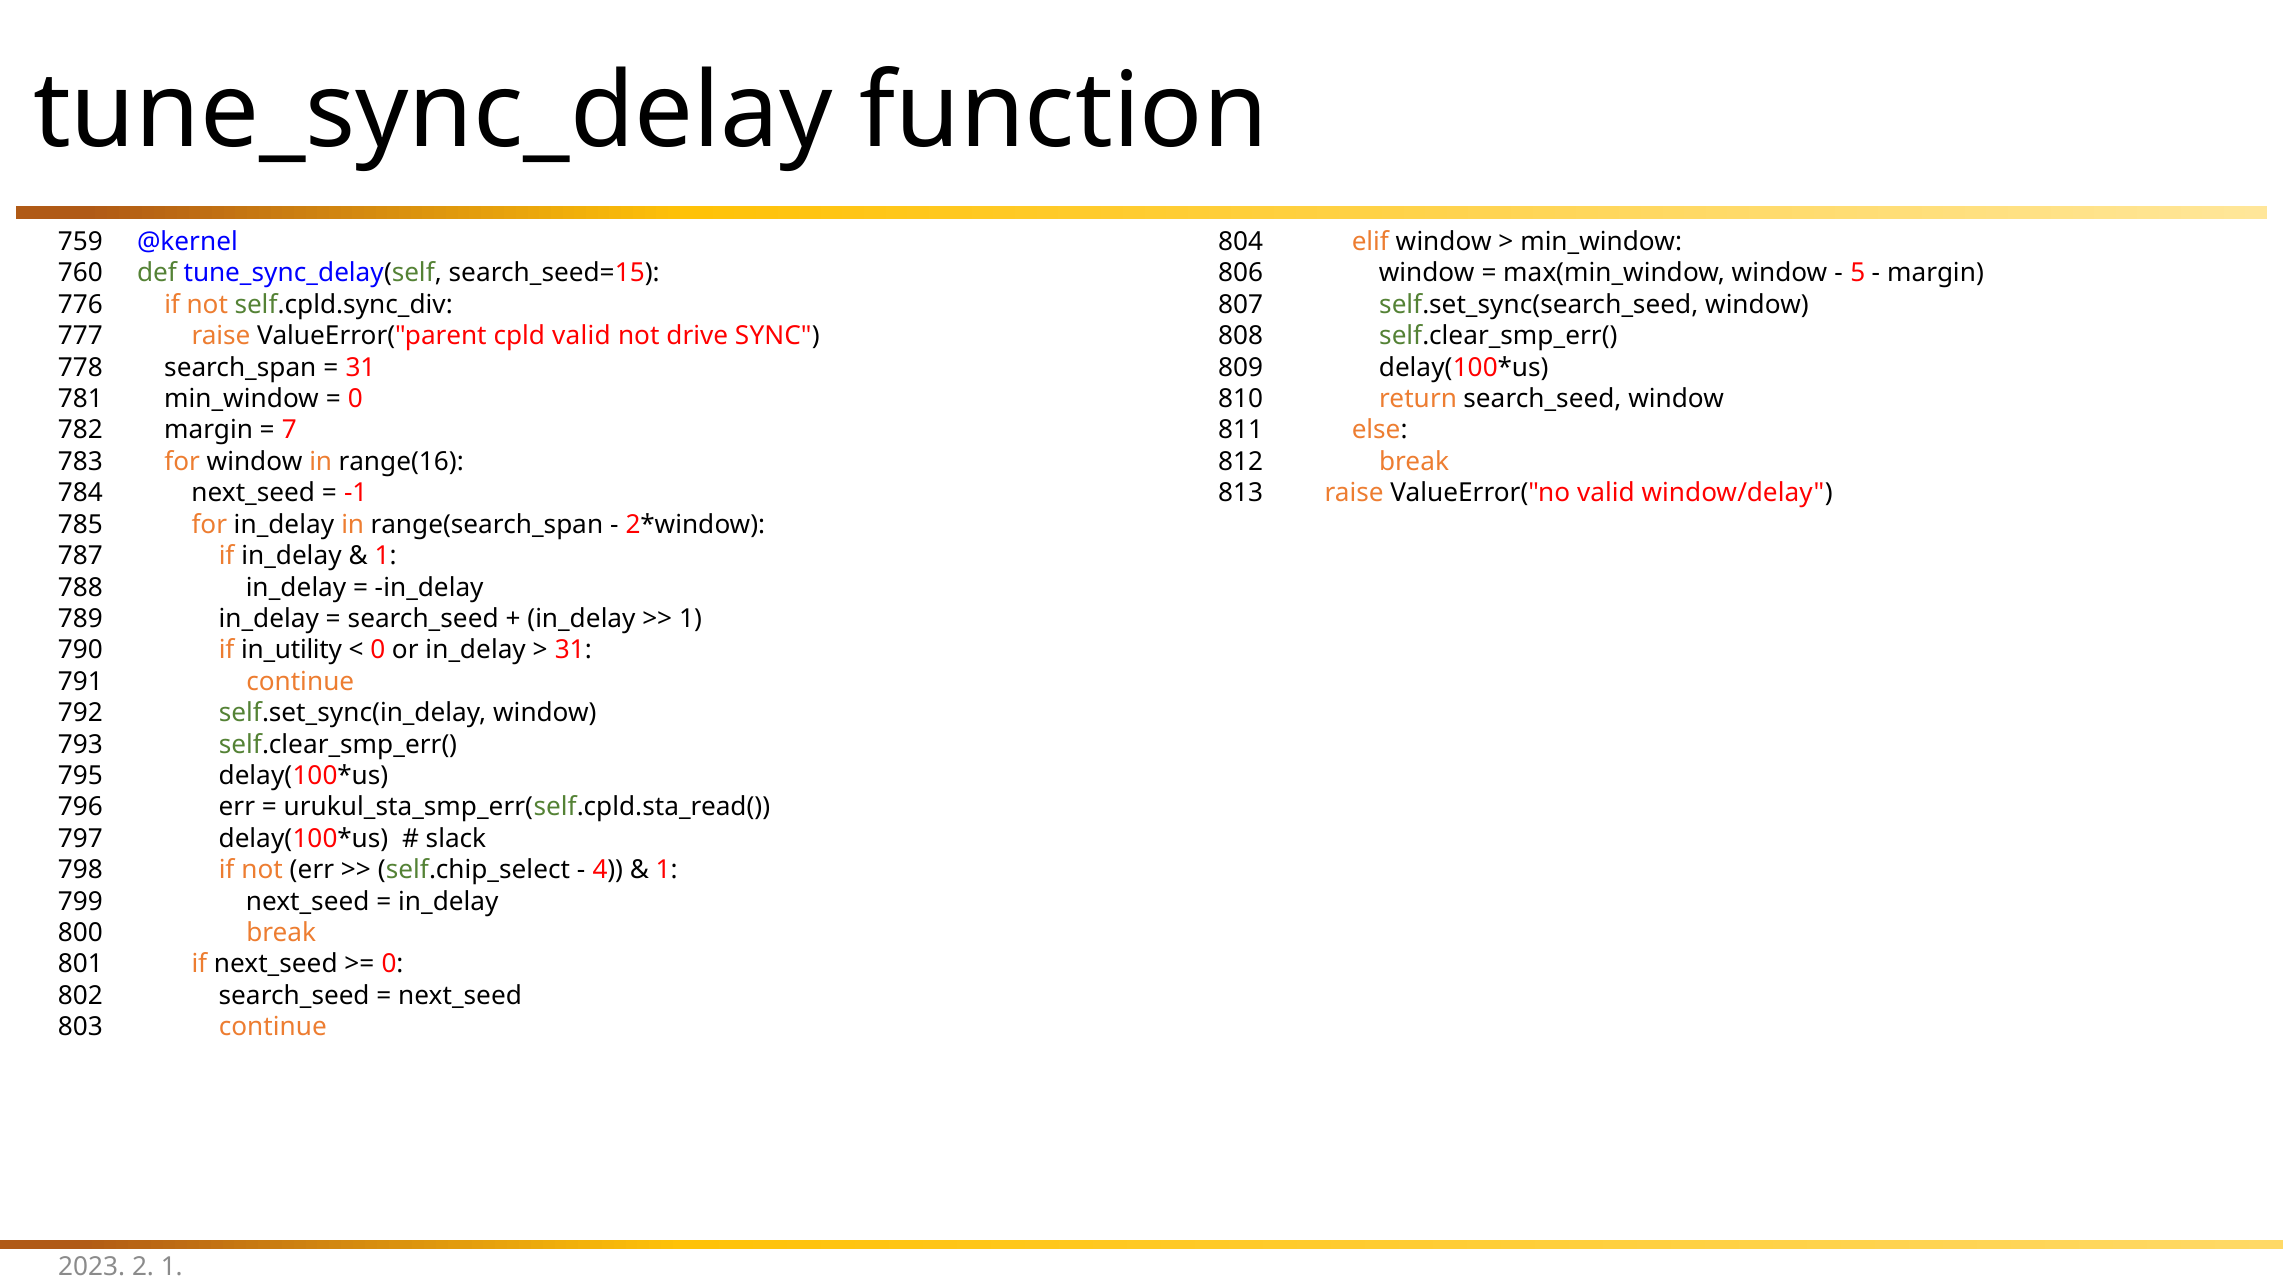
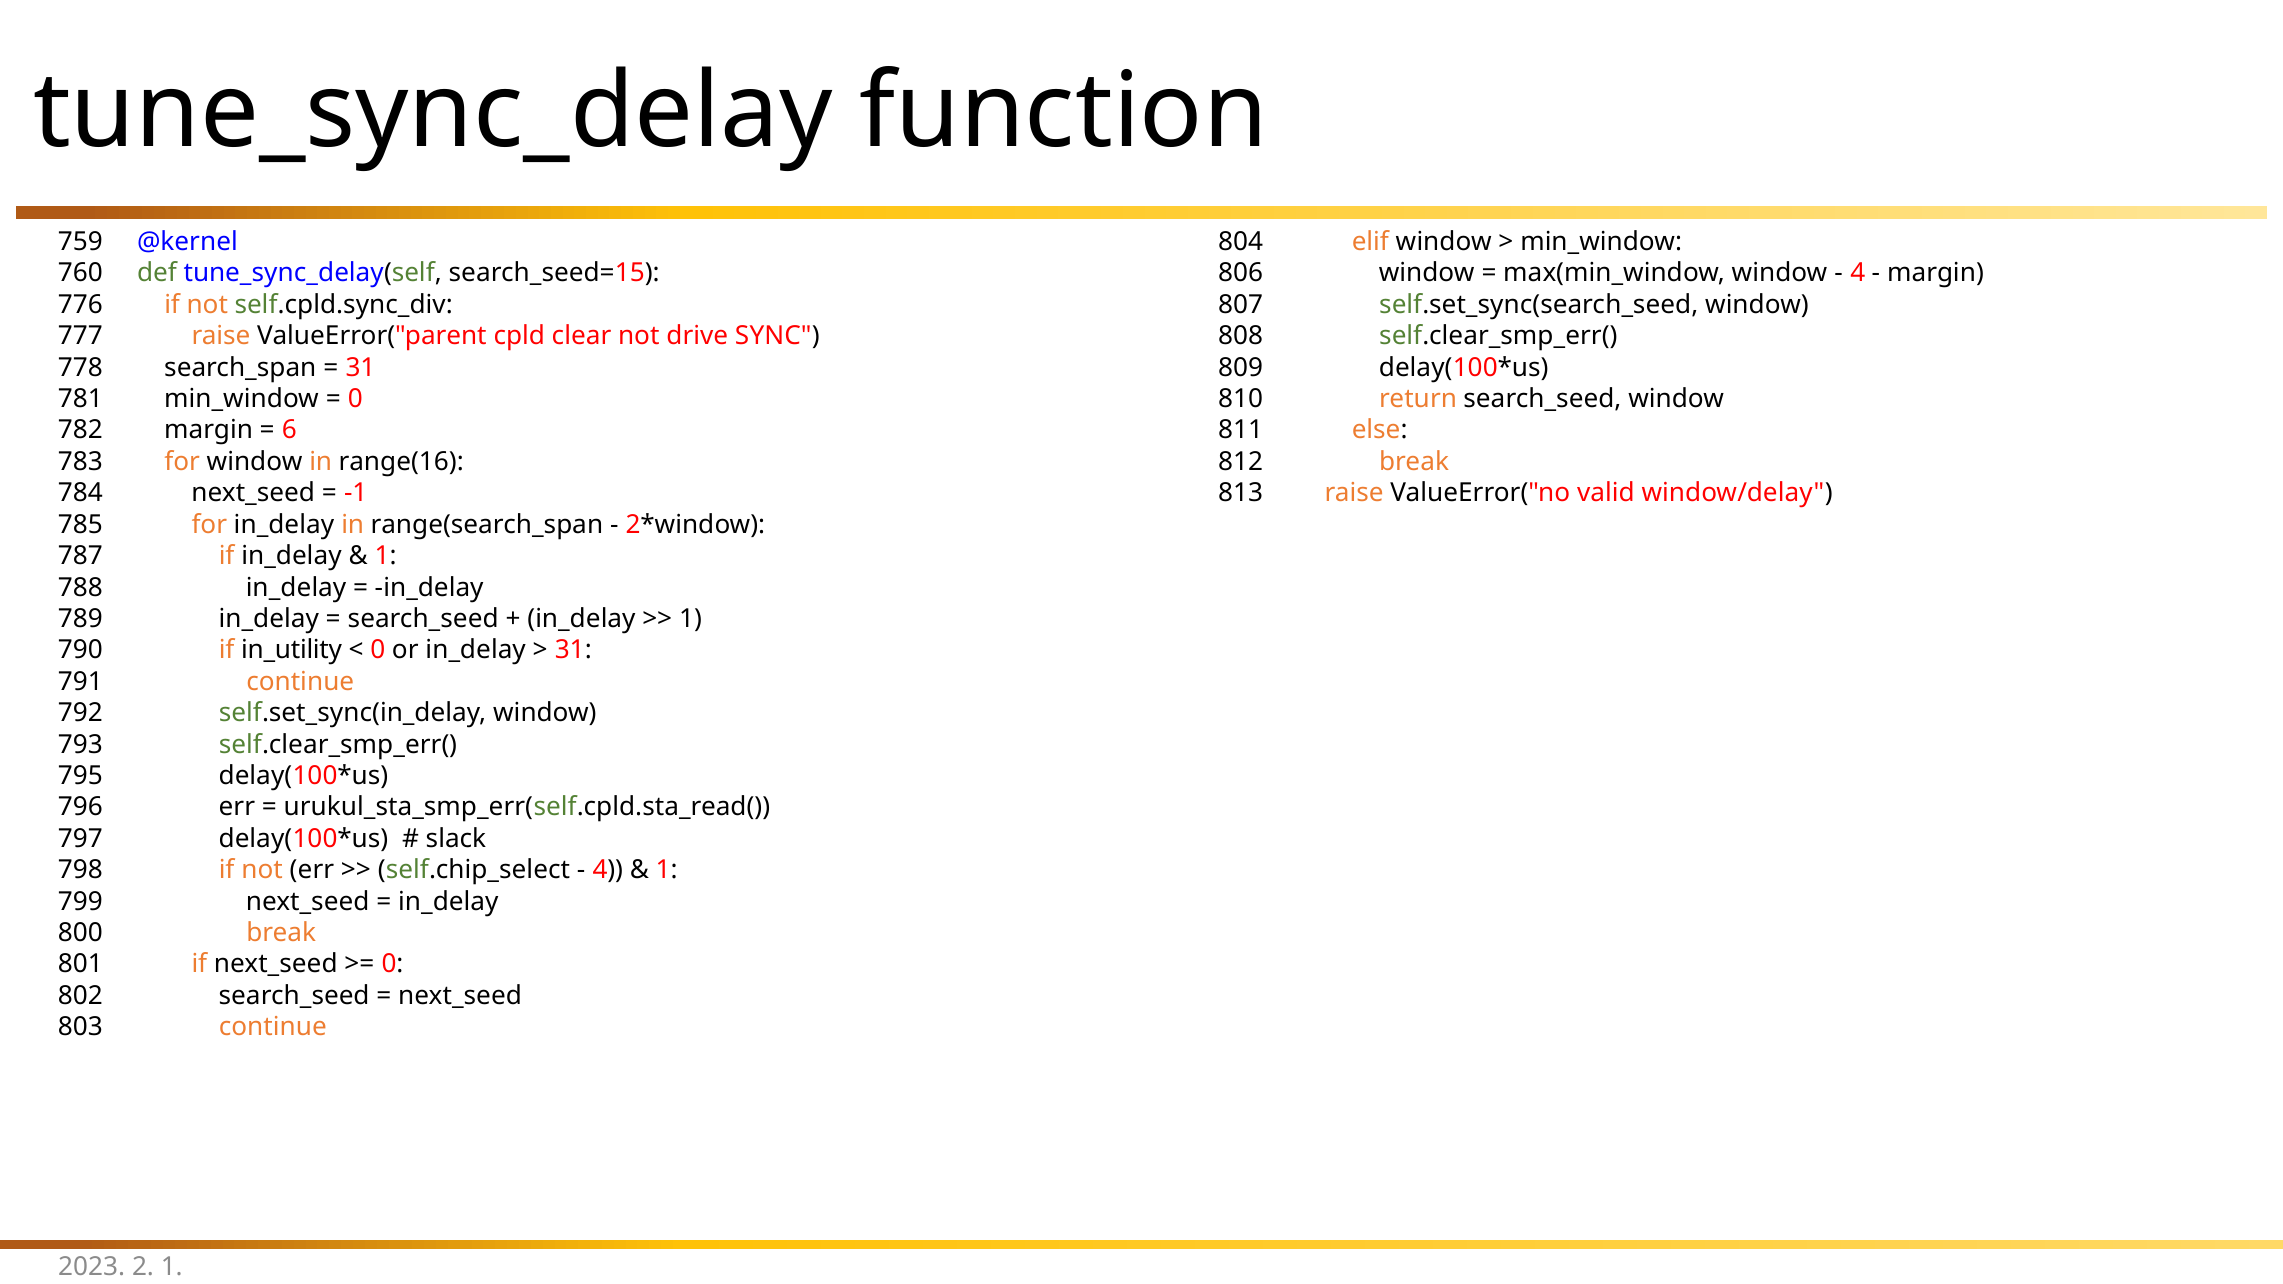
5: 5 -> 4 (1858, 273)
cpld valid: valid -> clear (582, 336)
7: 7 -> 6 (289, 430)
